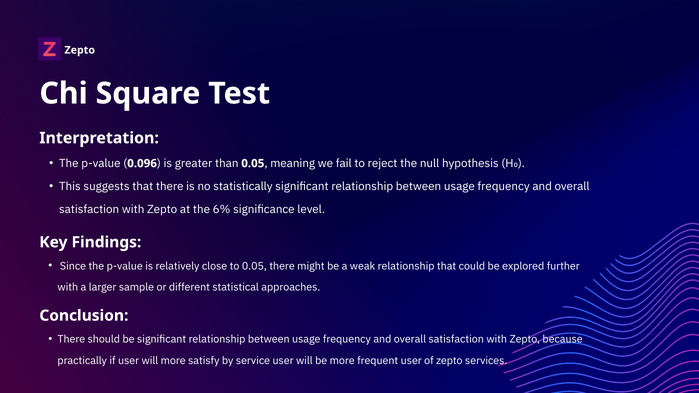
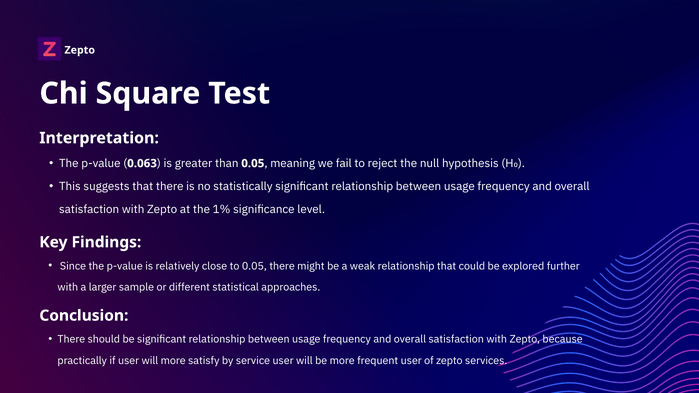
0.096: 0.096 -> 0.063 (142, 163)
6%: 6% -> 1% (222, 210)
